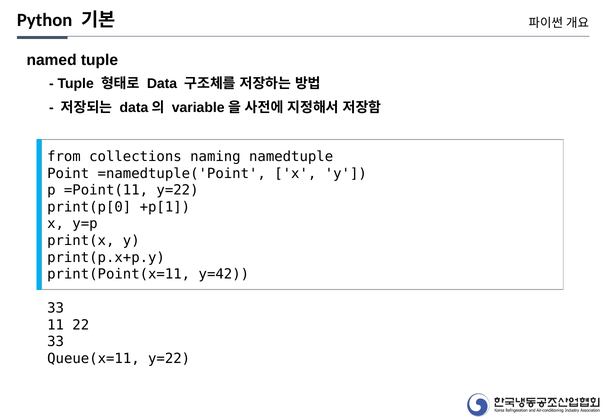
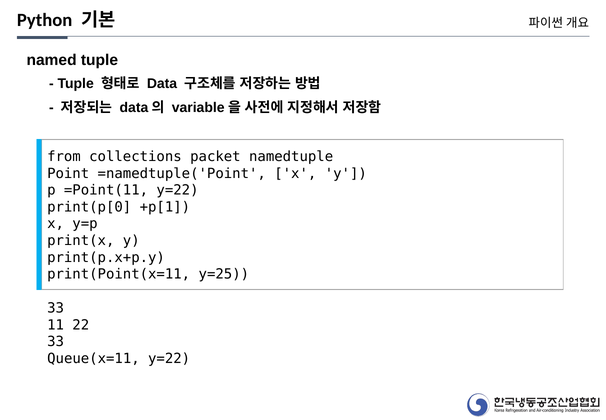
naming: naming -> packet (215, 156)
y=42: y=42 -> y=25 (224, 274)
